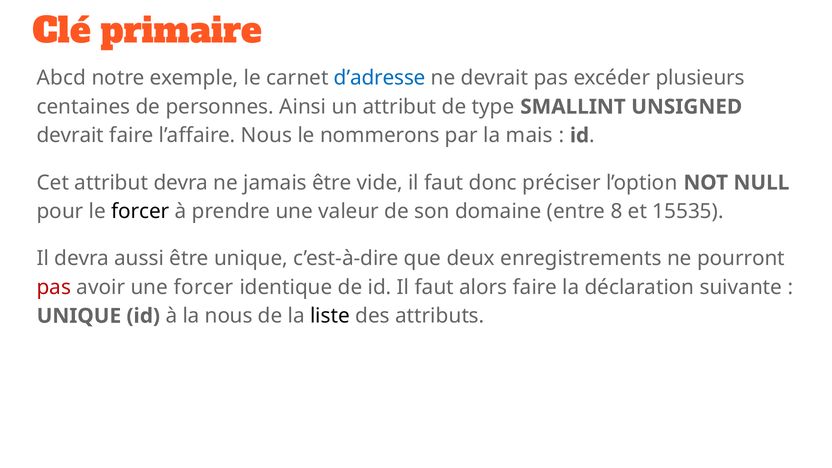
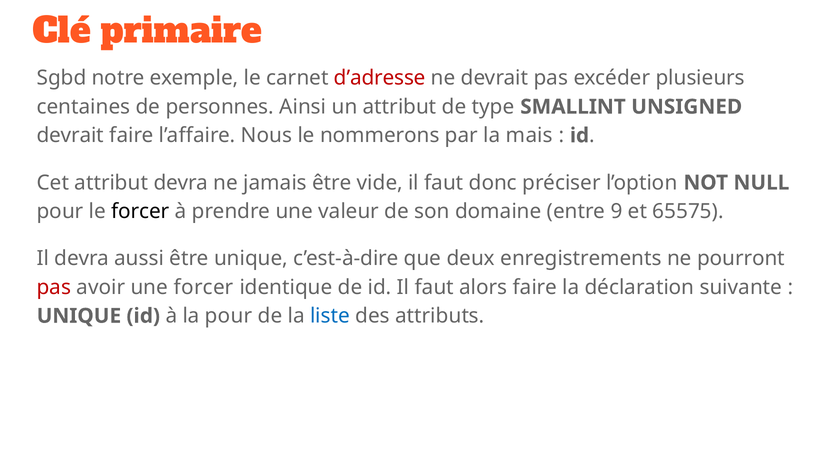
Abcd: Abcd -> Sgbd (62, 78)
d’adresse colour: blue -> red (380, 78)
8: 8 -> 9 (616, 211)
15535: 15535 -> 65575 (688, 211)
la nous: nous -> pour (229, 316)
liste colour: black -> blue (330, 316)
